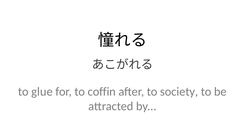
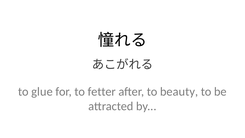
coffin: coffin -> fetter (102, 91)
society: society -> beauty (179, 91)
